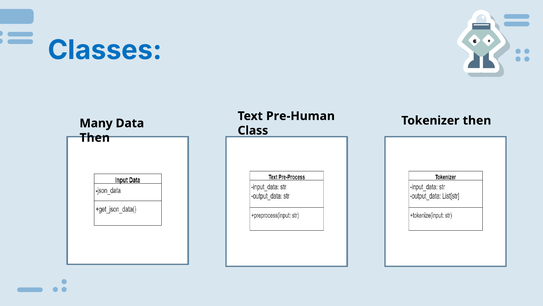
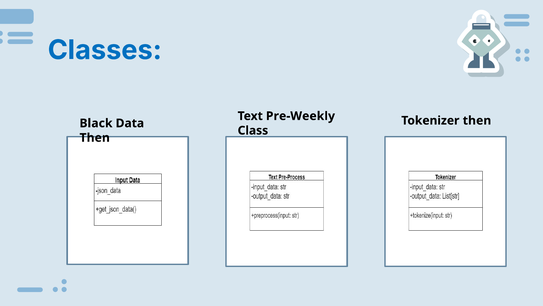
Pre-Human: Pre-Human -> Pre-Weekly (300, 116)
Many: Many -> Black (96, 123)
